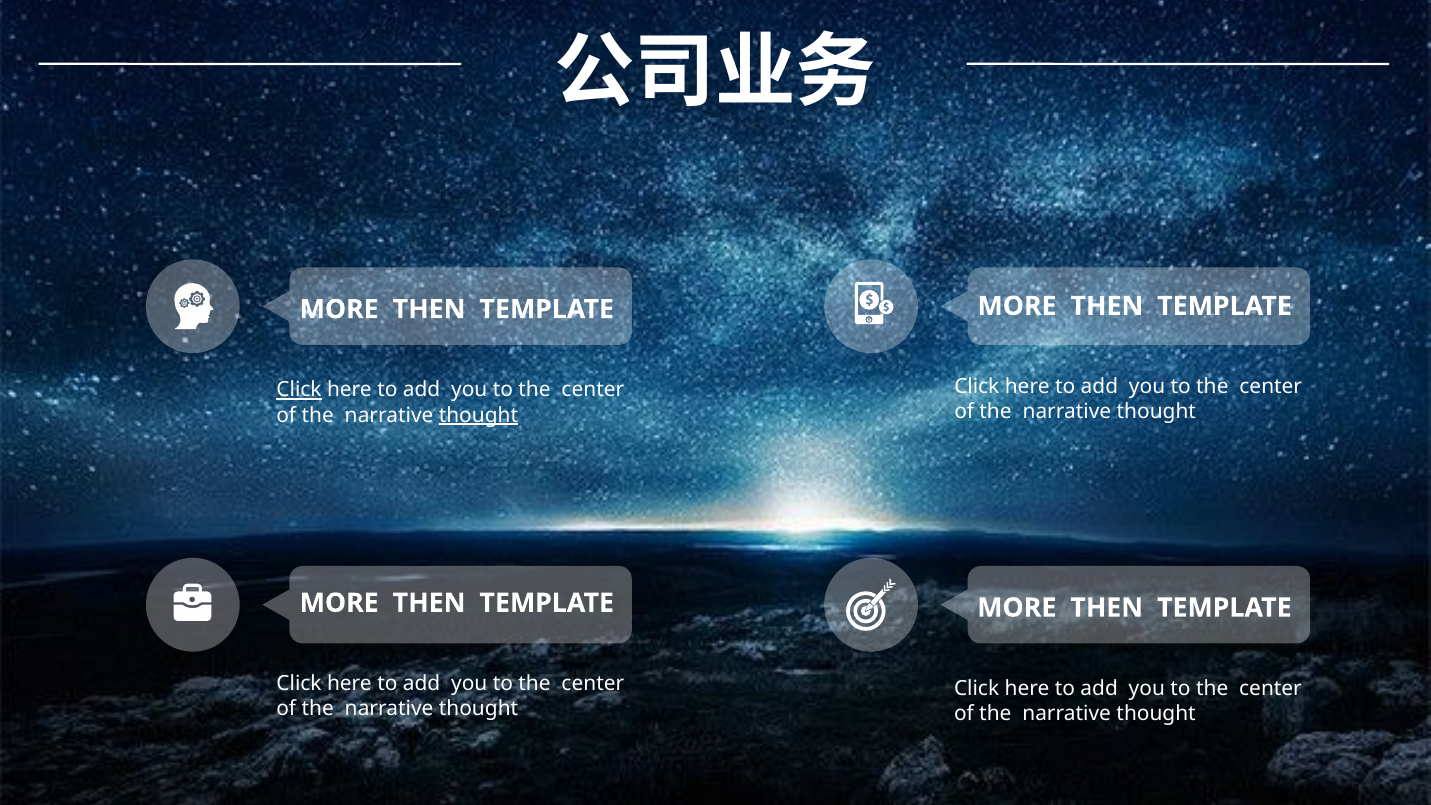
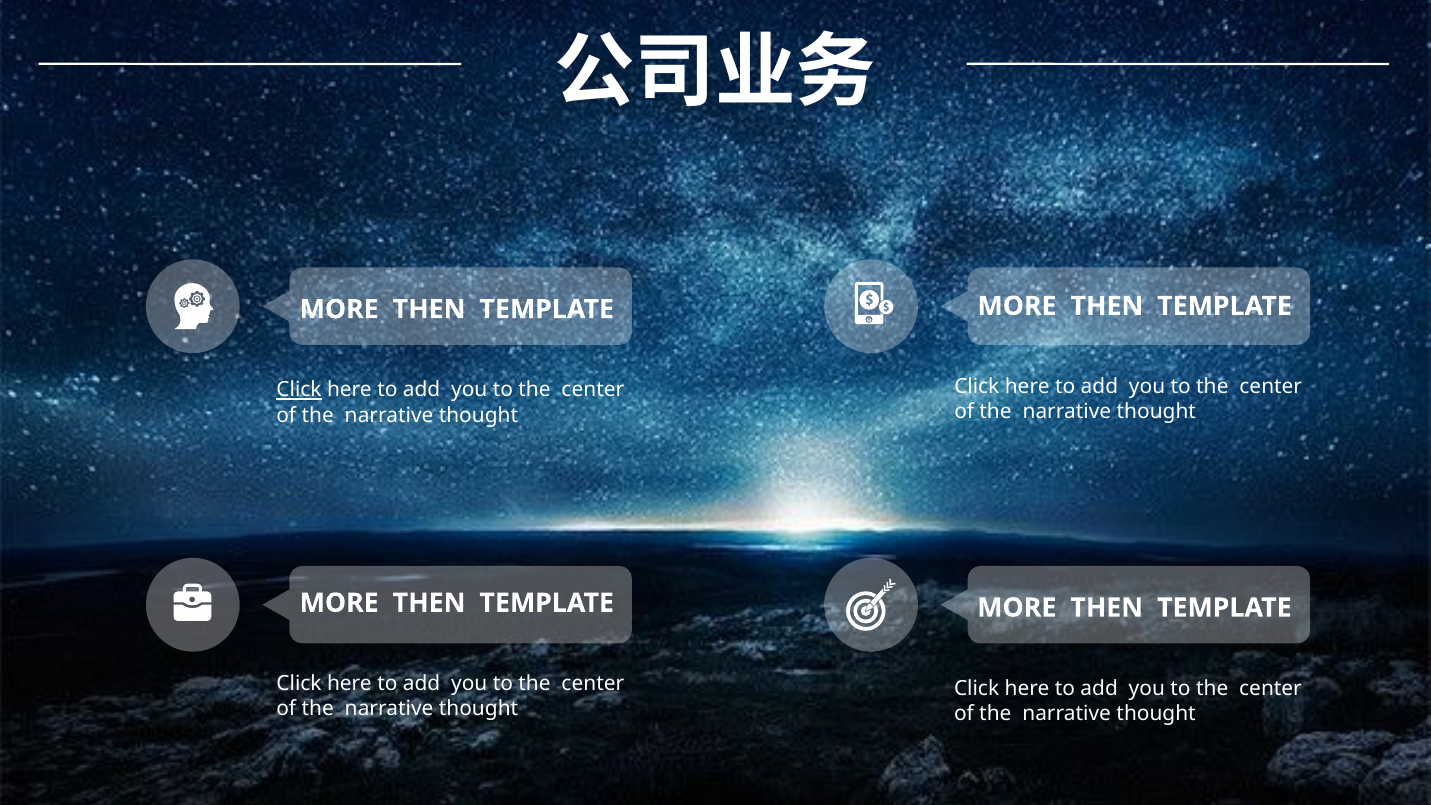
thought underline: present -> none (478, 415)
